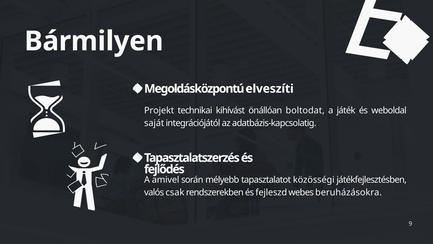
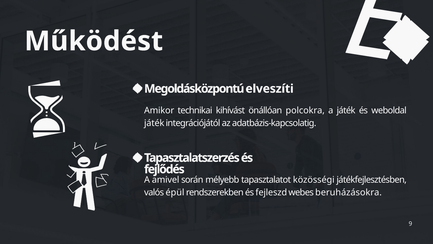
Bármilyen: Bármilyen -> Működést (94, 41)
Projekt: Projekt -> Amikor (159, 110)
boltodat: boltodat -> polcokra (305, 110)
saját: saját -> játék (154, 123)
csak: csak -> épül (175, 192)
